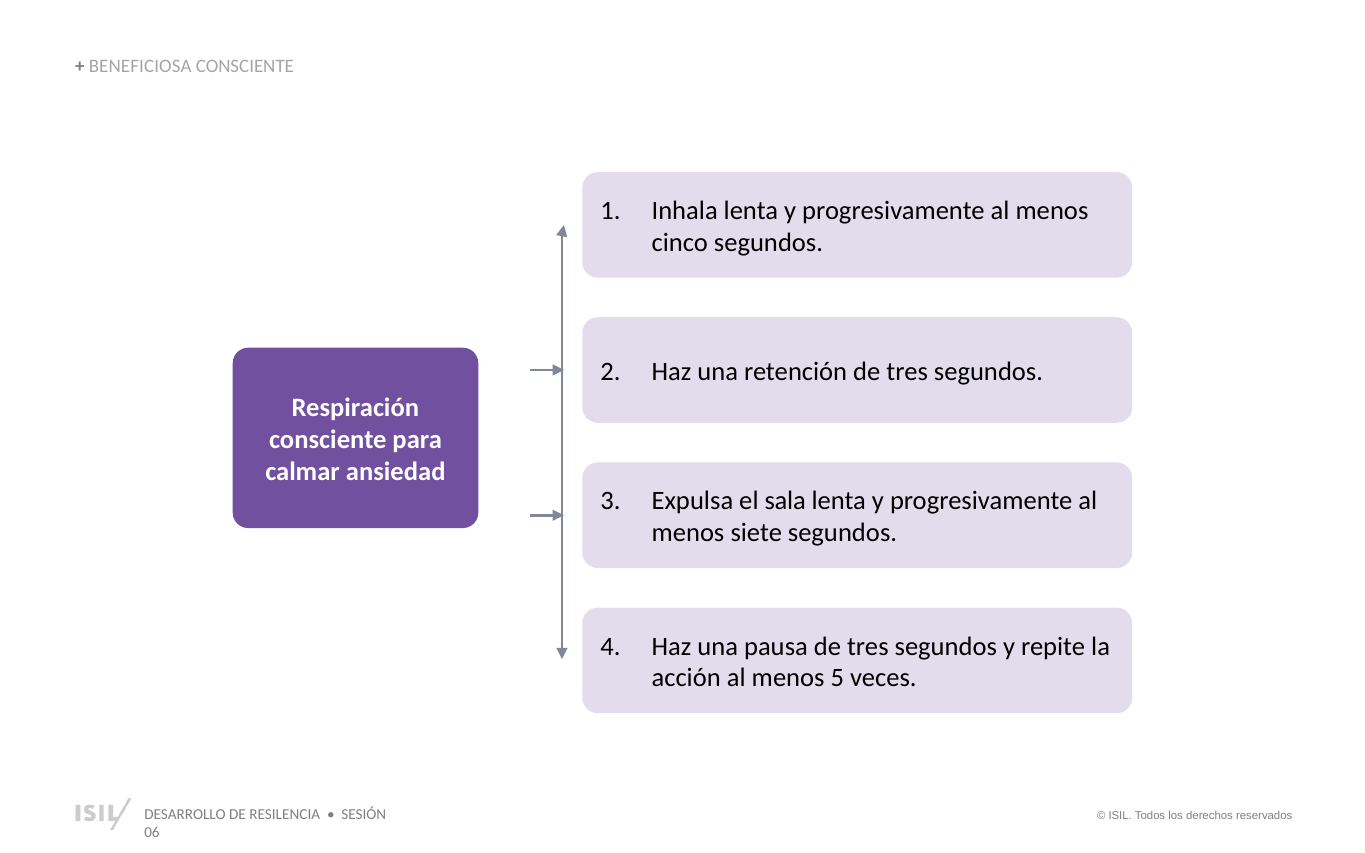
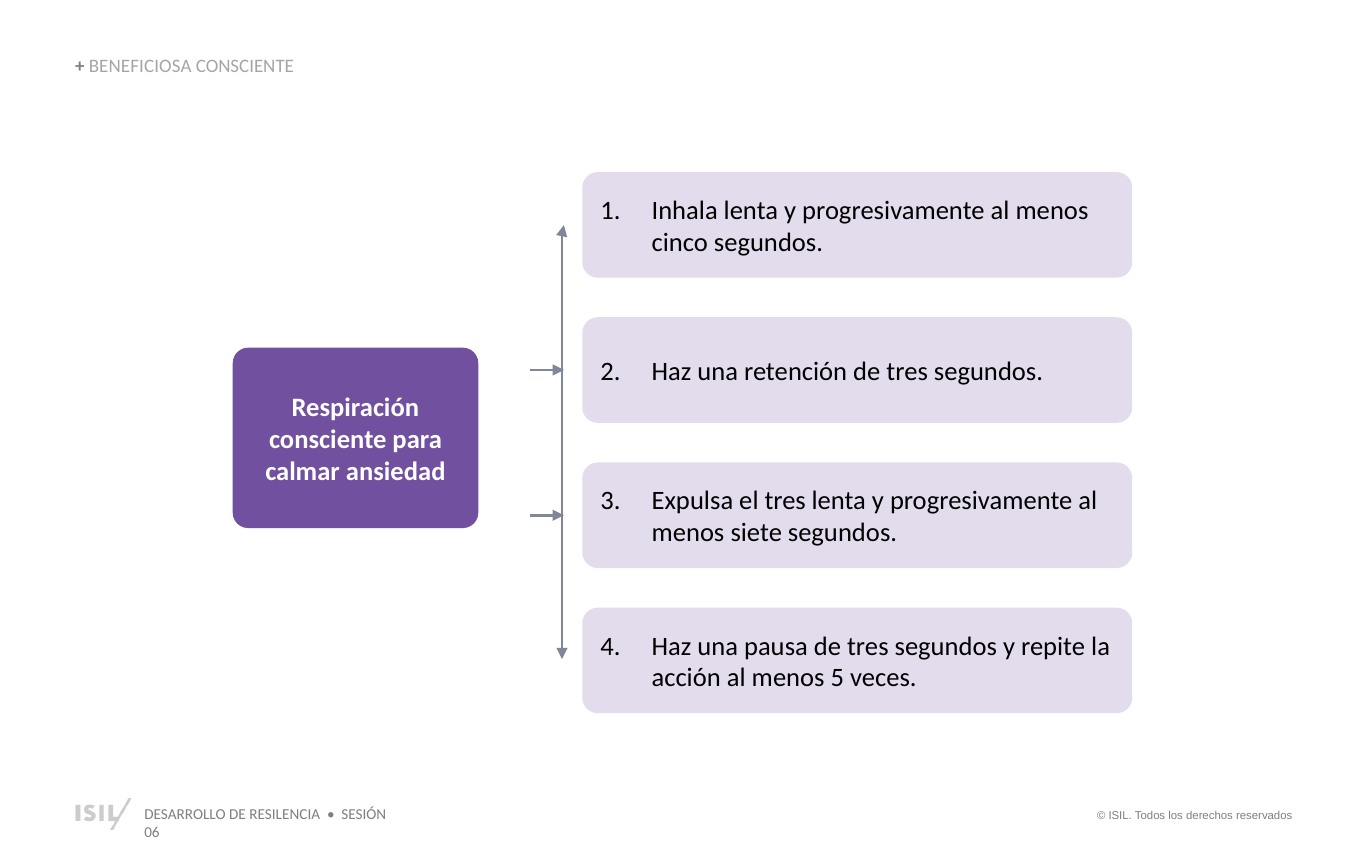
el sala: sala -> tres (785, 501)
